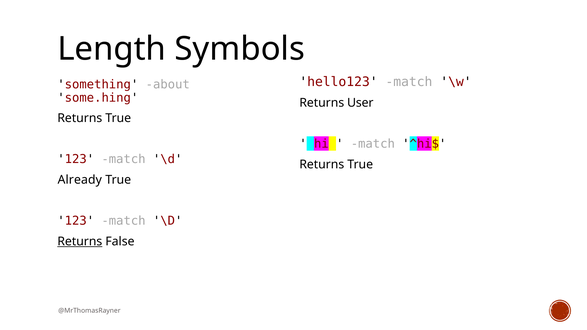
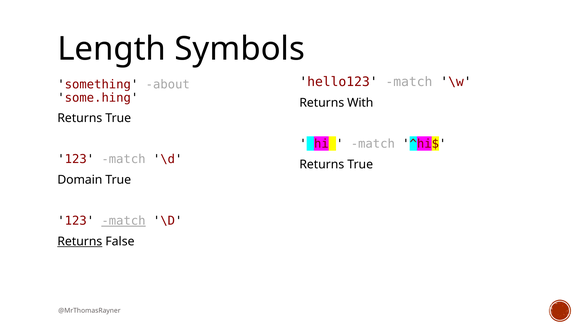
User: User -> With (360, 103)
Already: Already -> Domain (80, 180)
match underline: none -> present (124, 221)
